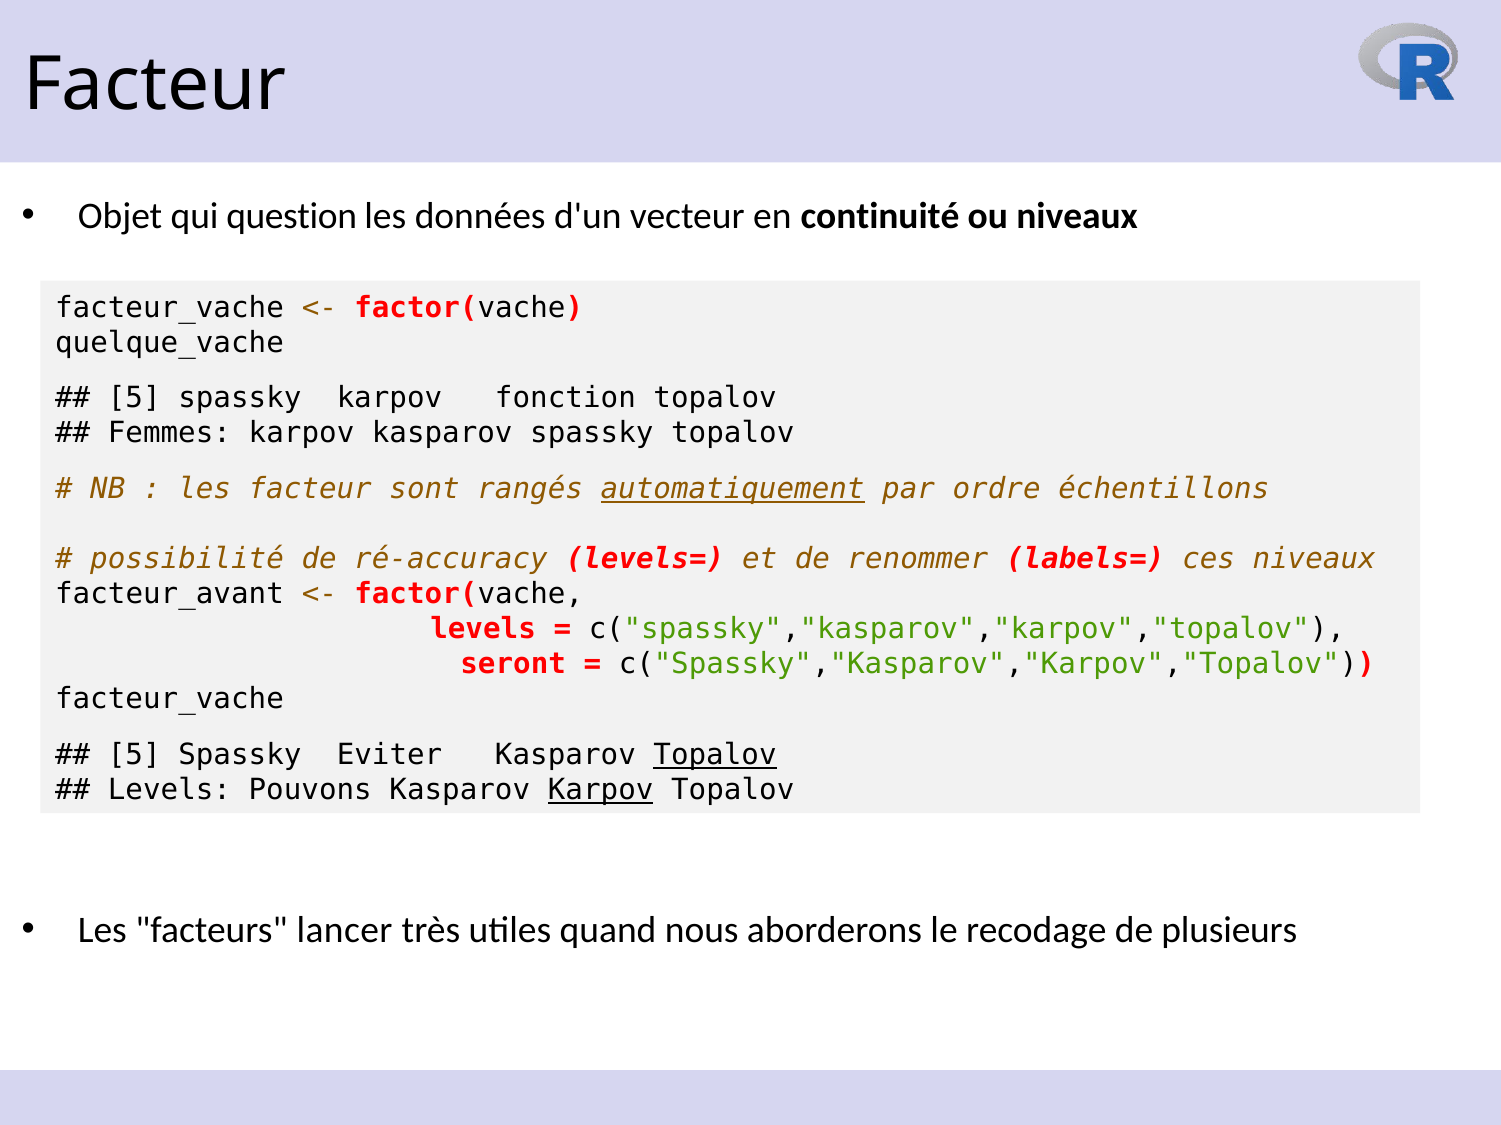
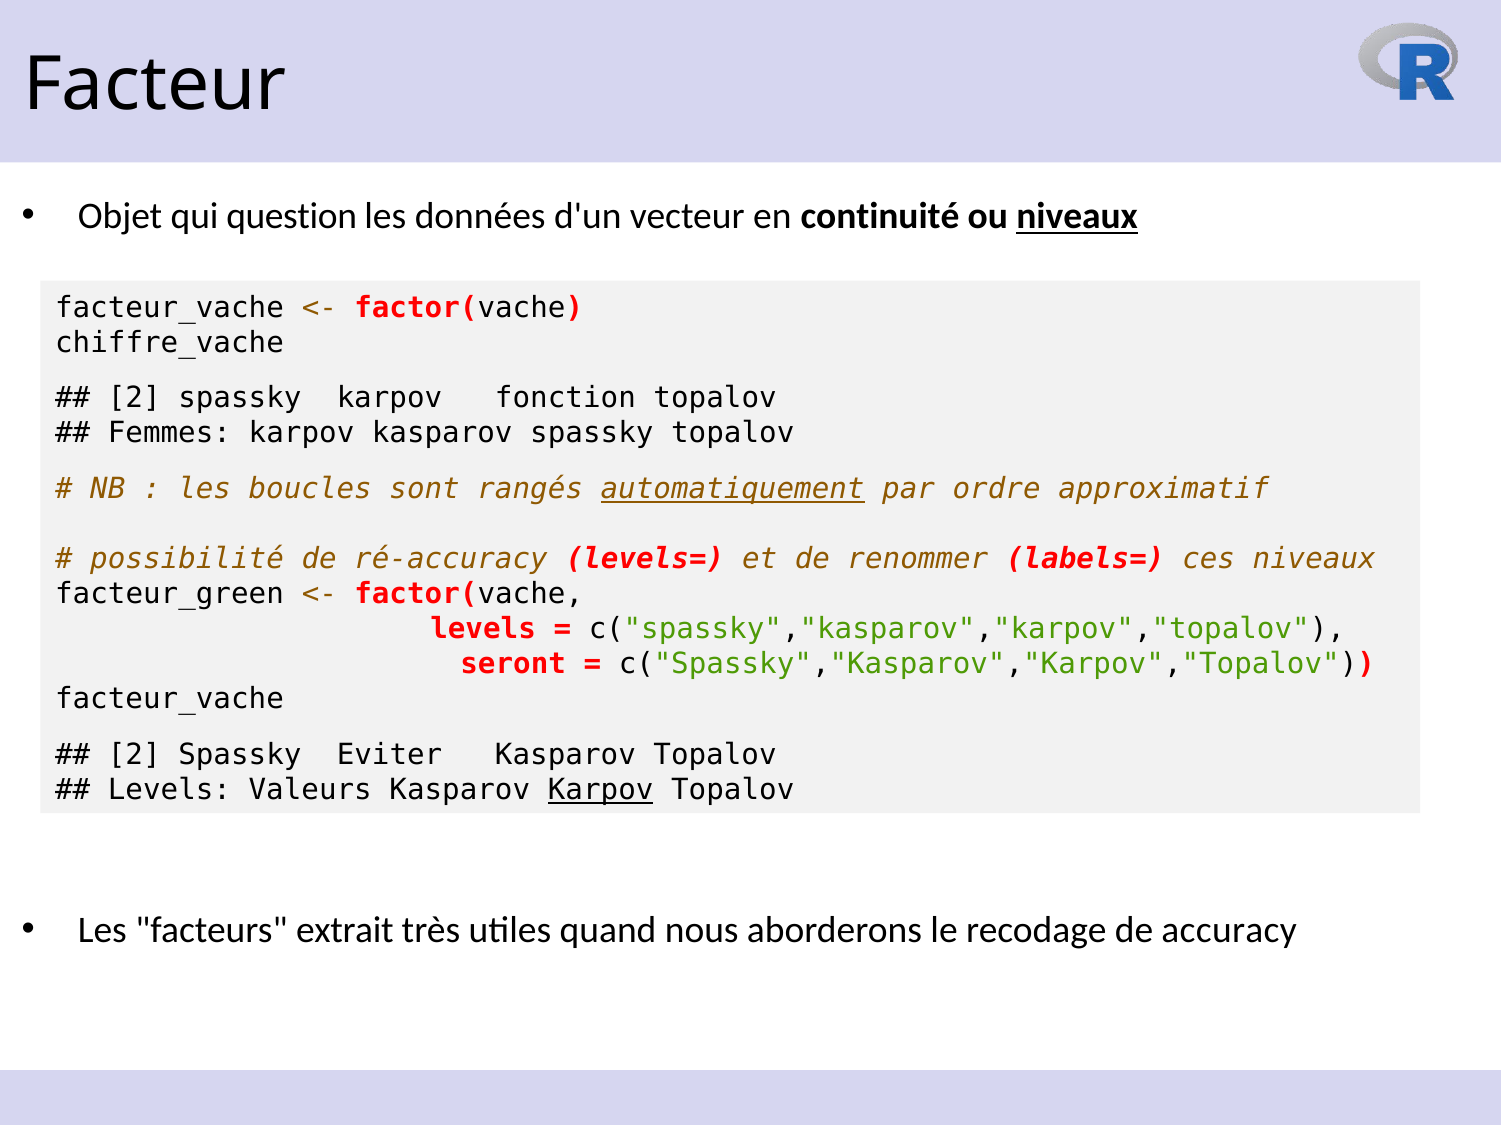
niveaux underline: none -> present (1077, 217)
quelque_vache: quelque_vache -> chiffre_vache (169, 343)
5: 5 -> 2 (134, 399)
les facteur: facteur -> boucles (310, 490)
échentillons: échentillons -> approximatif (1164, 490)
facteur_avant: facteur_avant -> facteur_green (169, 595)
5: 5 -> 2 (134, 756)
Topalov underline: present -> none (715, 756)
Pouvons: Pouvons -> Valeurs (310, 791)
lancer: lancer -> extrait (345, 931)
plusieurs: plusieurs -> accuracy (1229, 931)
